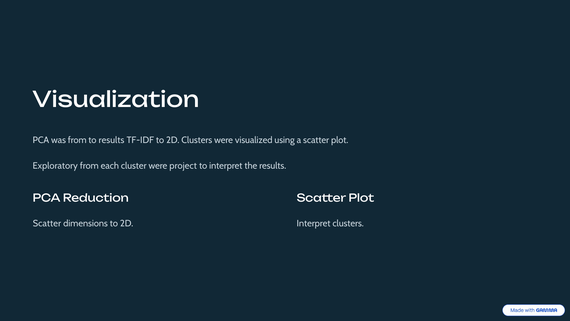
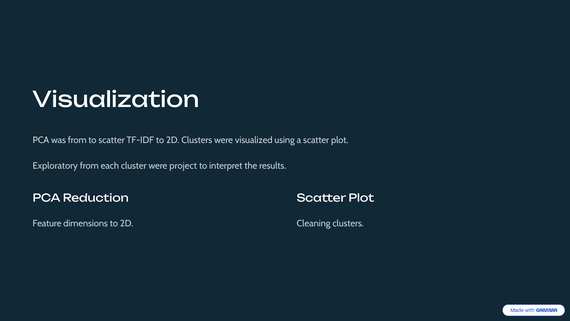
to results: results -> scatter (112, 140)
Scatter: Scatter -> Feature (47, 223)
Interpret: Interpret -> Cleaning (314, 223)
